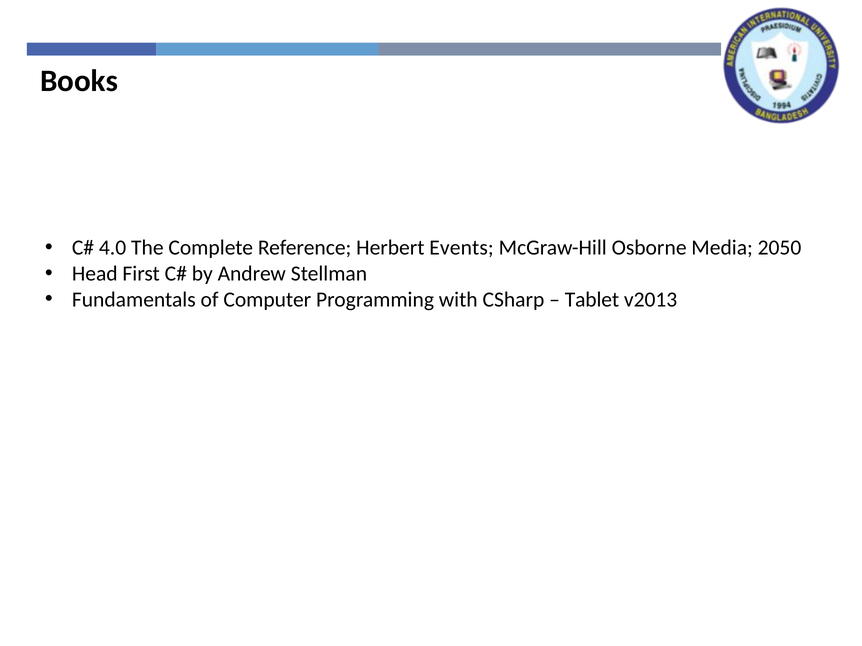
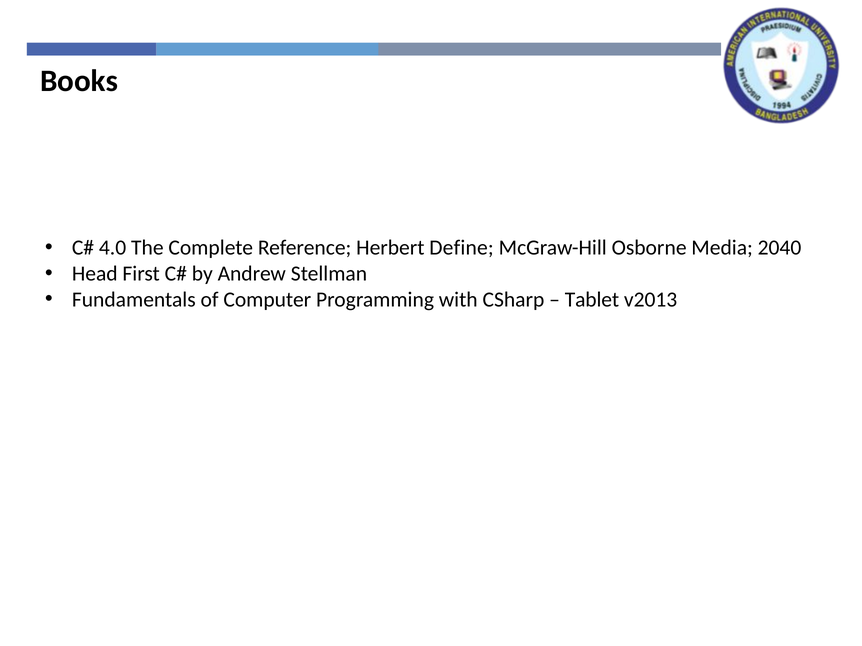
Events: Events -> Define (461, 248)
2050: 2050 -> 2040 (779, 248)
